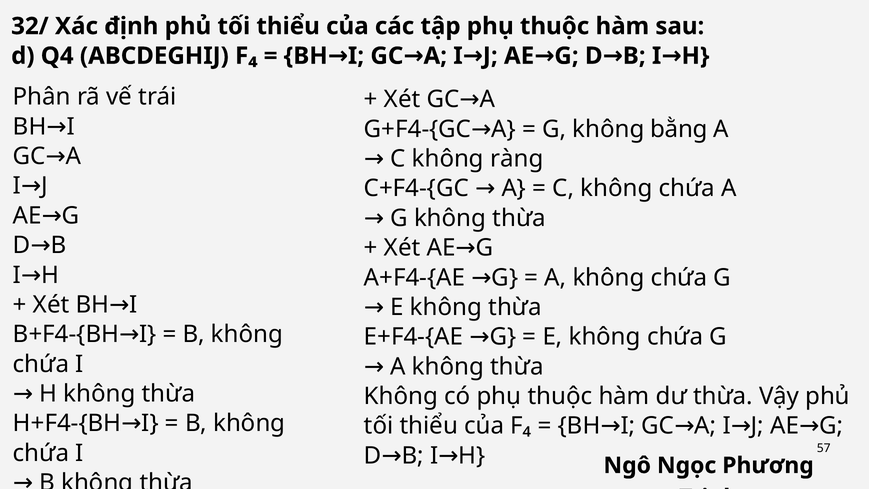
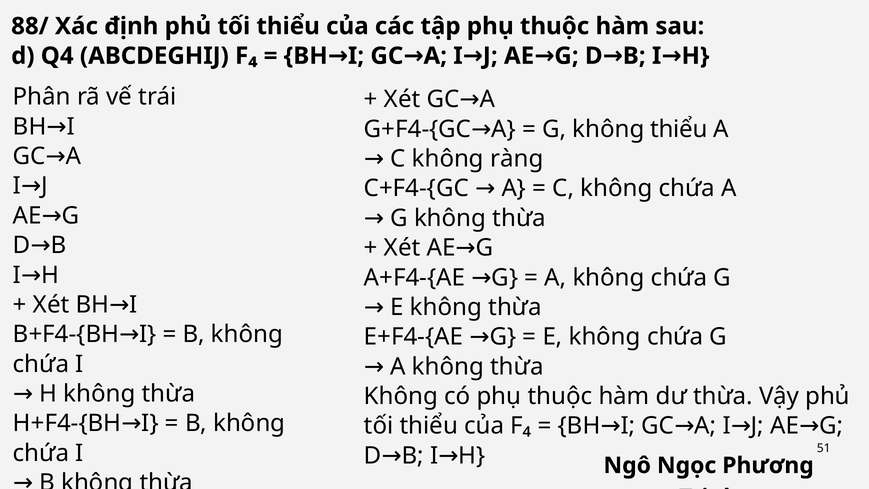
32/: 32/ -> 88/ (30, 26)
không bằng: bằng -> thiểu (679, 129)
57: 57 -> 51 (824, 448)
